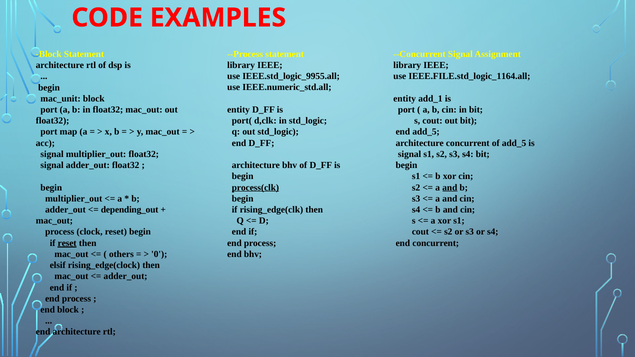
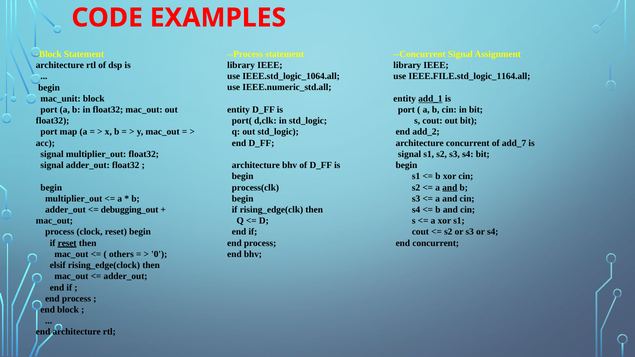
IEEE.std_logic_9955.all: IEEE.std_logic_9955.all -> IEEE.std_logic_1064.all (291, 76)
add_1 underline: none -> present (430, 99)
end add_5: add_5 -> add_2 (426, 132)
of add_5: add_5 -> add_7 (514, 143)
process(clk underline: present -> none (255, 188)
depending_out: depending_out -> debugging_out (130, 210)
